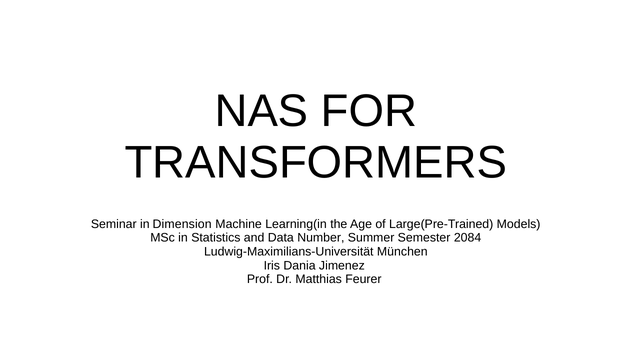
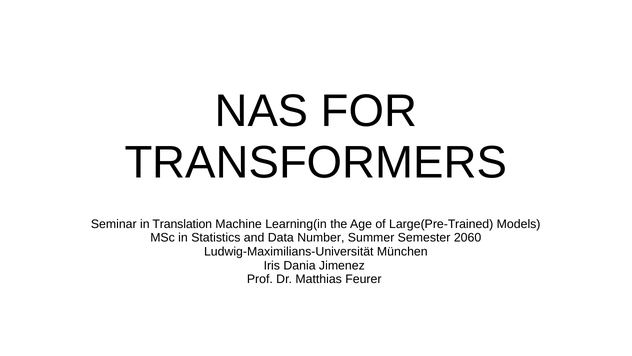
Dimension: Dimension -> Translation (182, 224)
2084: 2084 -> 2060 (468, 238)
